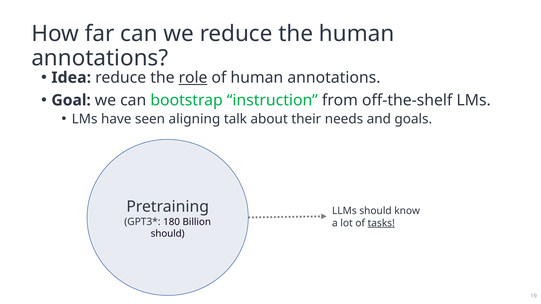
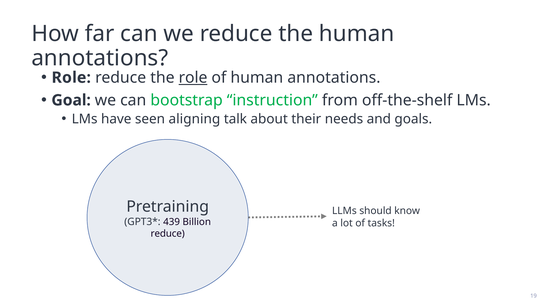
Idea: Idea -> Role (71, 78)
180: 180 -> 439 (172, 222)
tasks underline: present -> none (381, 223)
should: should -> reduce (168, 234)
